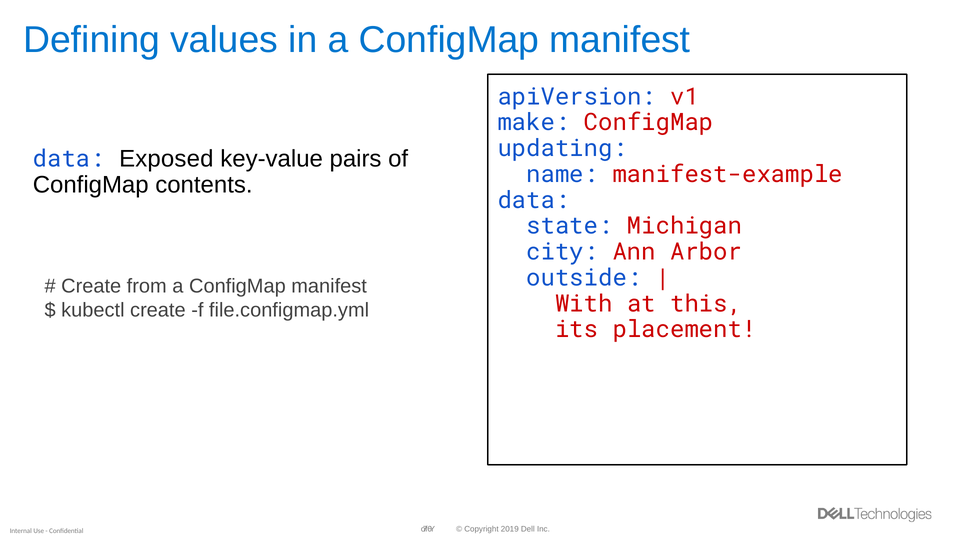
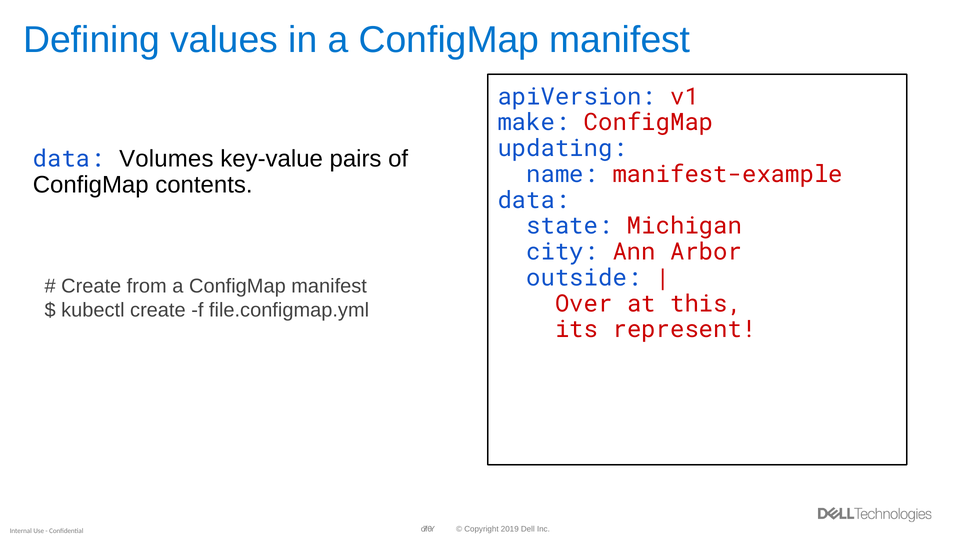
Exposed: Exposed -> Volumes (166, 159)
With: With -> Over (584, 304)
placement: placement -> represent (685, 330)
